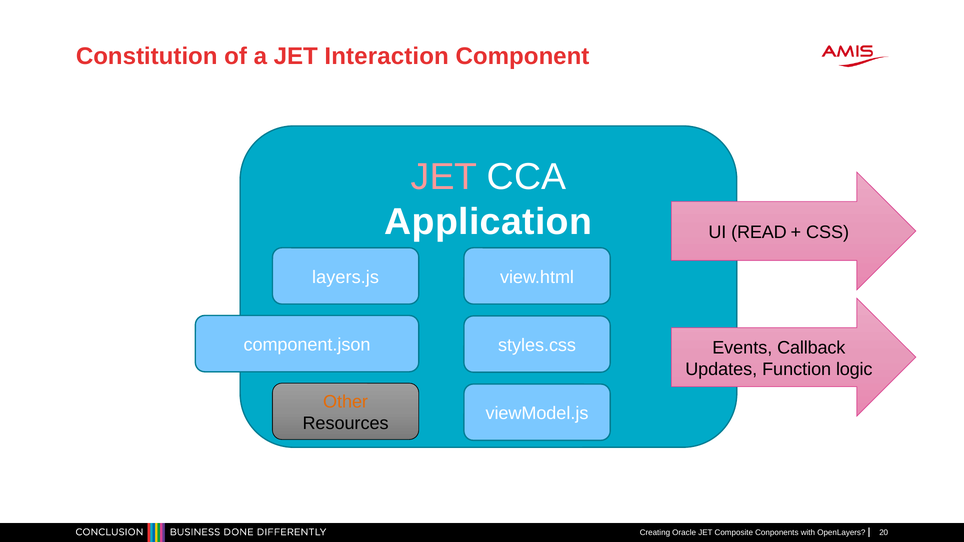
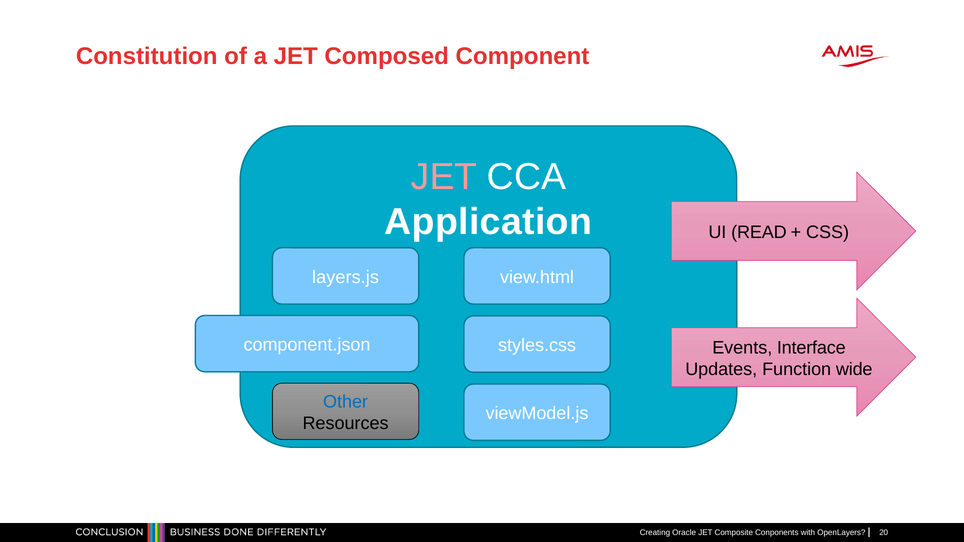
Interaction: Interaction -> Composed (387, 56)
Callback: Callback -> Interface (811, 348)
logic: logic -> wide (854, 369)
Other colour: orange -> blue (346, 402)
